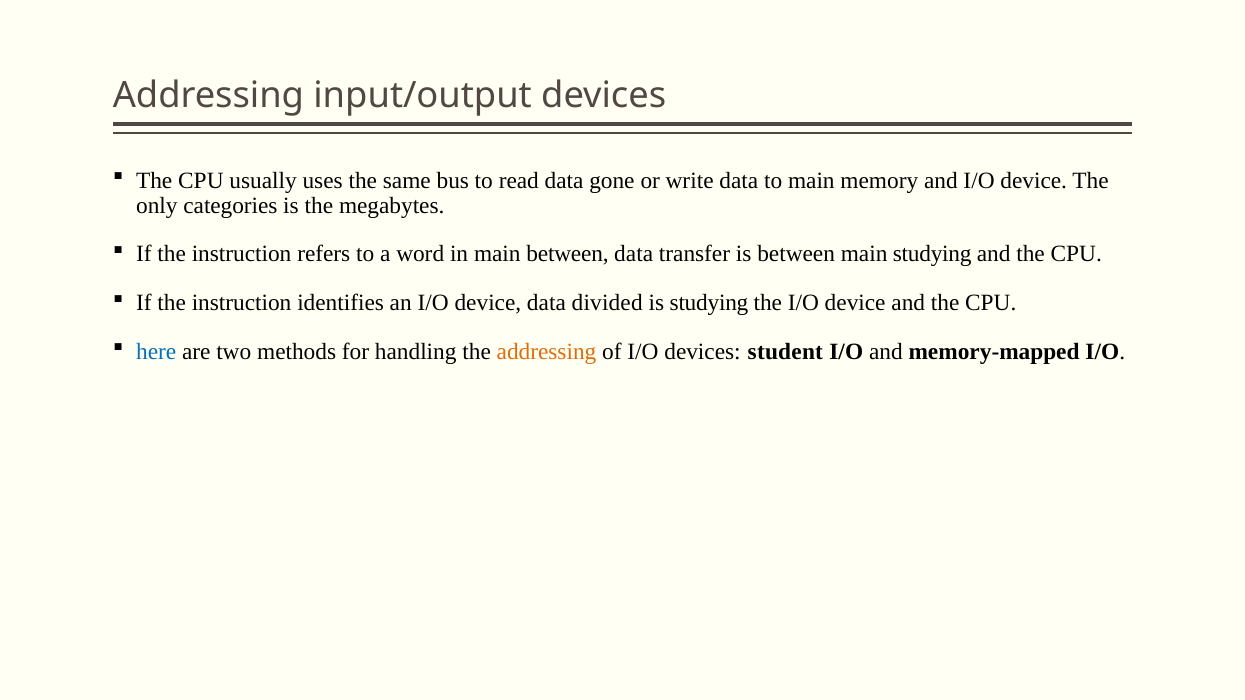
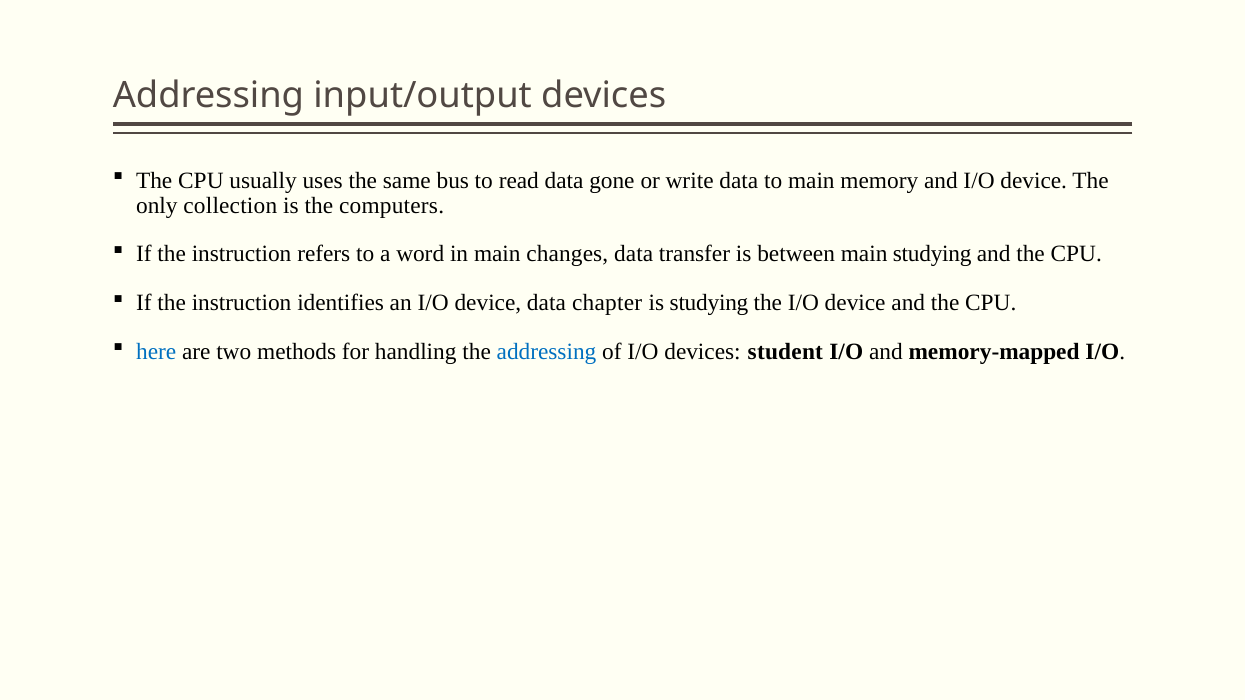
categories: categories -> collection (230, 206)
megabytes: megabytes -> computers (392, 206)
main between: between -> changes (567, 254)
divided: divided -> chapter (607, 303)
addressing colour: orange -> blue (547, 351)
